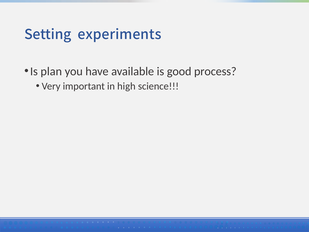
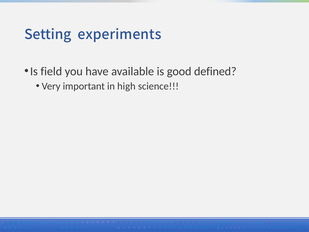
plan: plan -> field (51, 71)
process: process -> defined (215, 71)
